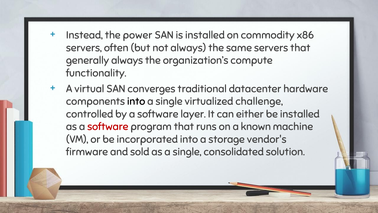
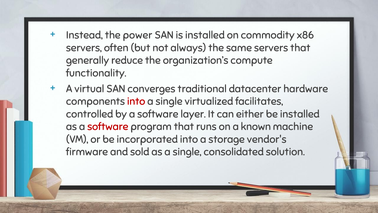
generally always: always -> reduce (127, 60)
into colour: black -> red (136, 101)
challenge: challenge -> facilitates (259, 101)
